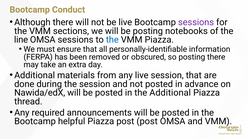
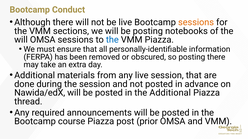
sessions colour: purple -> orange (196, 22)
line: line -> will (21, 40)
helpful: helpful -> course (72, 122)
post post: post -> prior (147, 122)
